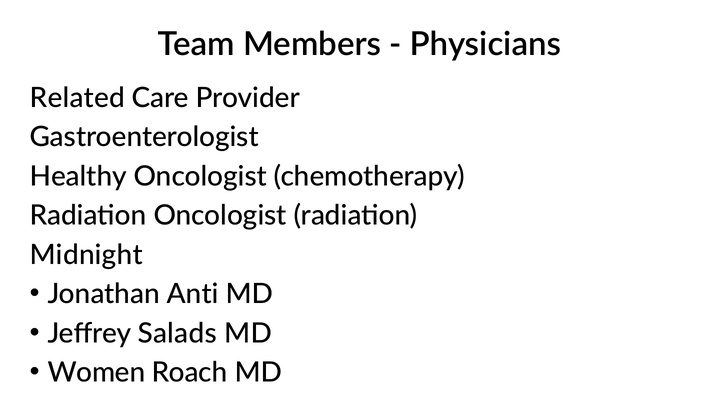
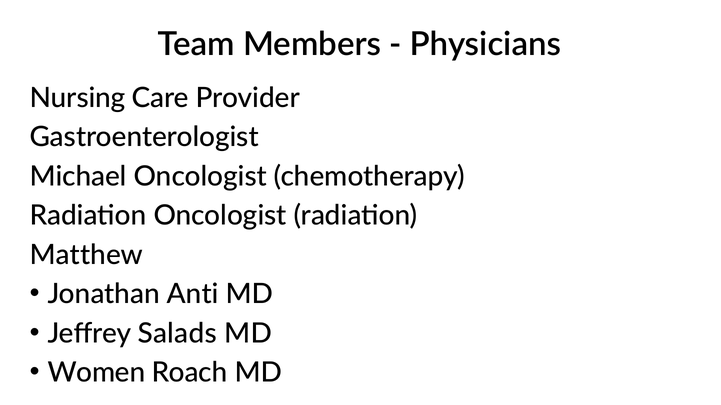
Related: Related -> Nursing (78, 98)
Healthy: Healthy -> Michael (78, 177)
Midnight: Midnight -> Matthew (86, 255)
